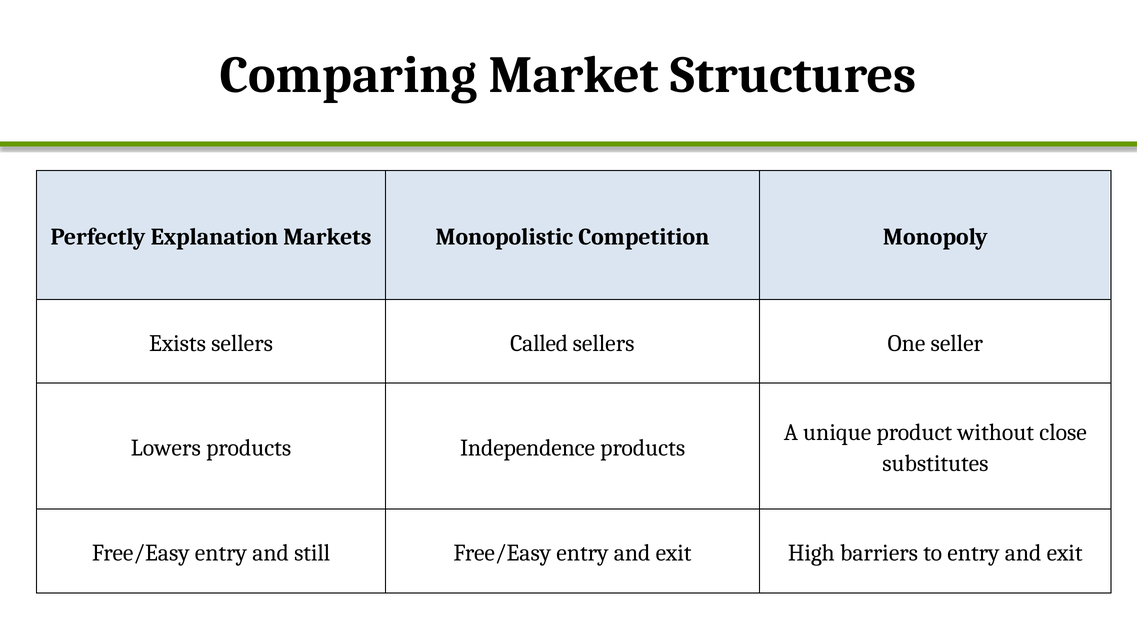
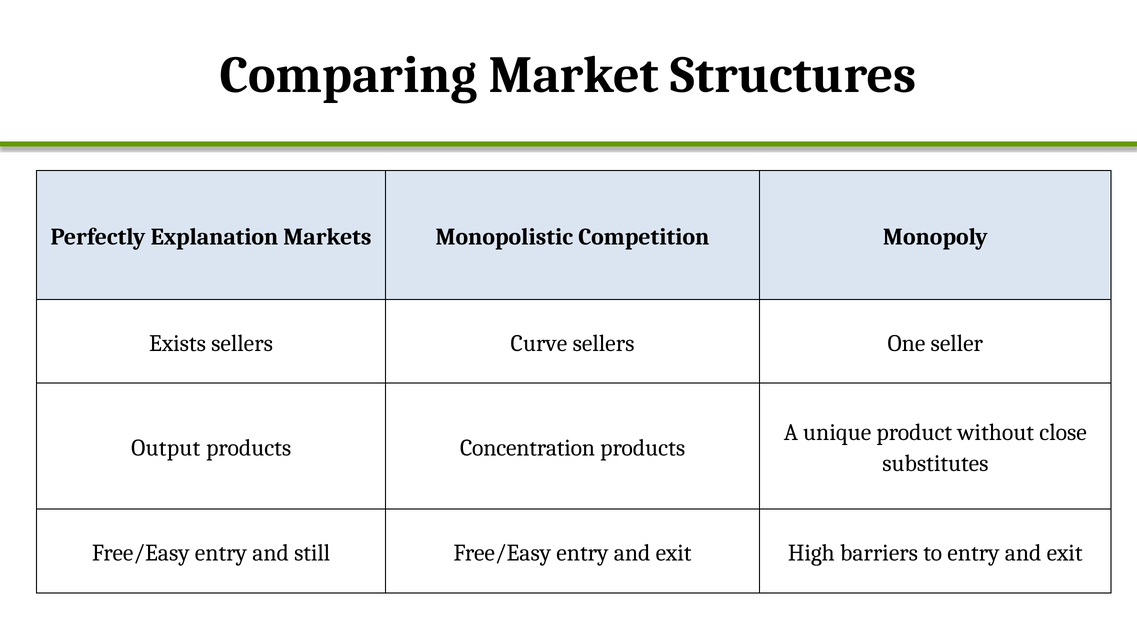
Called: Called -> Curve (539, 343)
Lowers: Lowers -> Output (166, 448)
Independence: Independence -> Concentration (528, 448)
